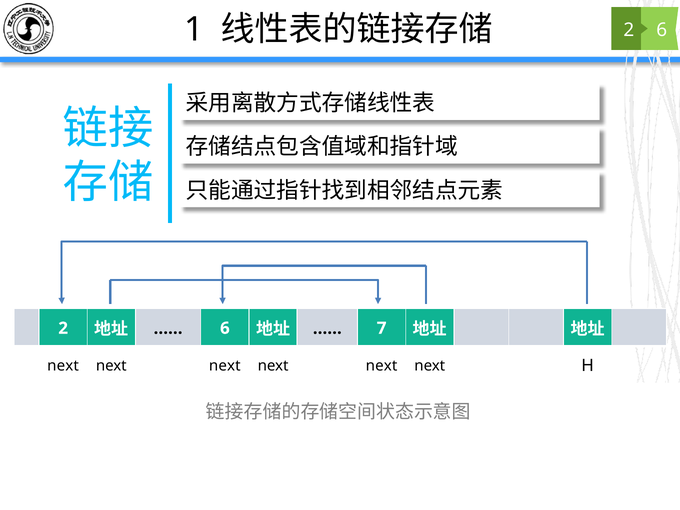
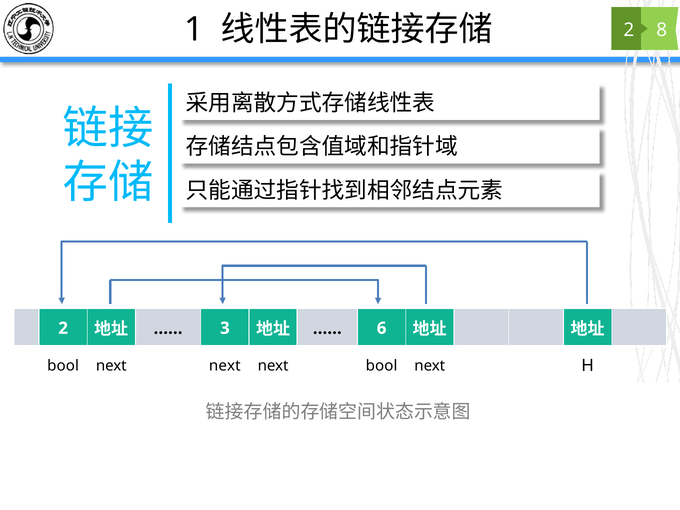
6: 6 -> 8 (662, 30)
6: 6 -> 3 (225, 328)
7: 7 -> 6 (382, 328)
next: next -> bool (63, 366)
next: next -> bool (382, 366)
